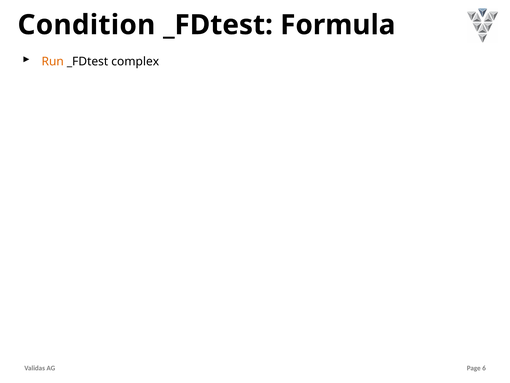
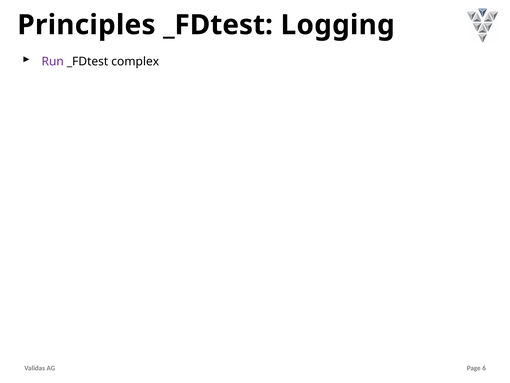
Condition: Condition -> Principles (86, 25)
Formula: Formula -> Logging (338, 25)
Run colour: orange -> purple (53, 61)
